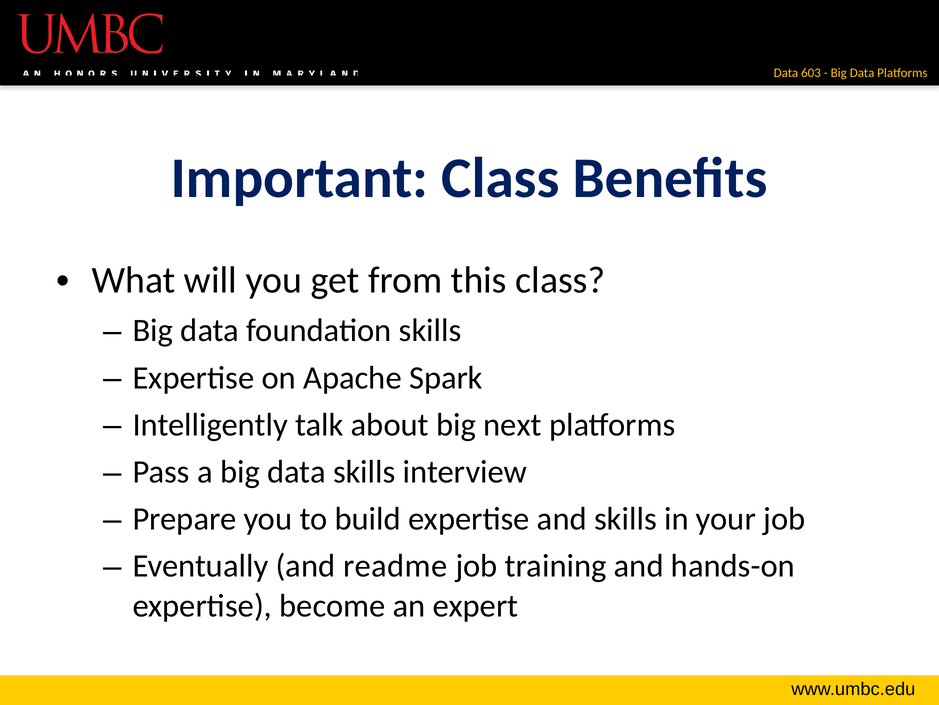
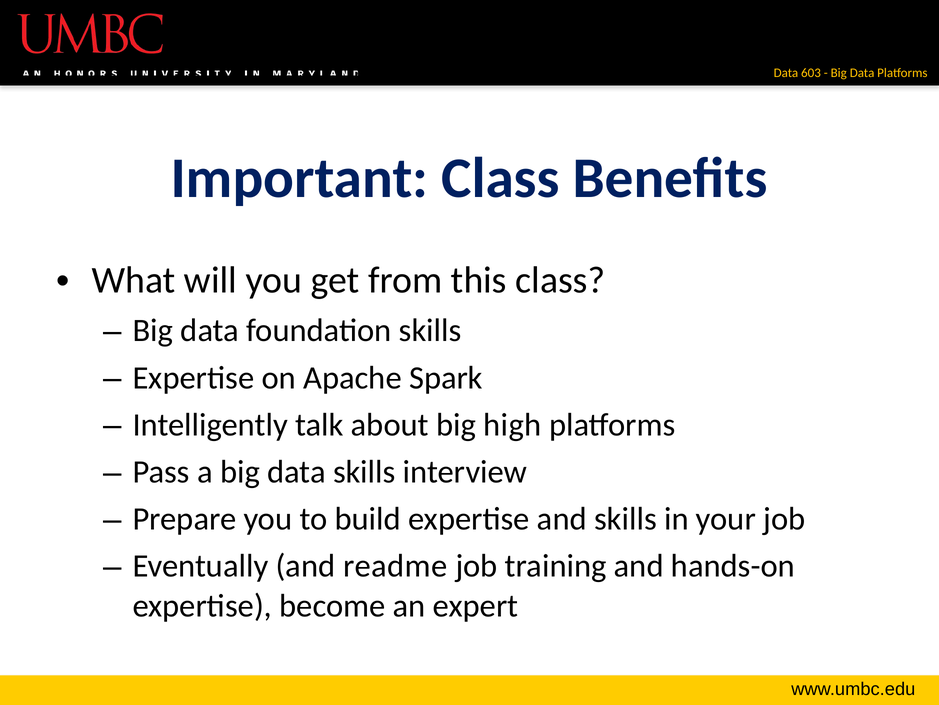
next: next -> high (512, 424)
